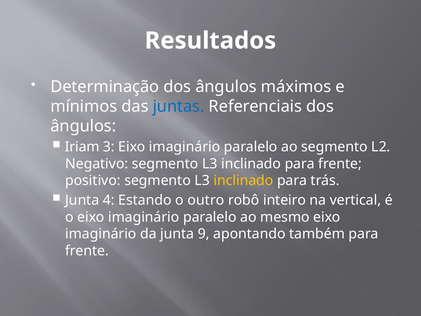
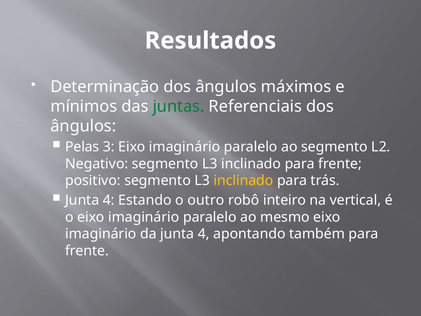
juntas colour: blue -> green (179, 106)
Iriam: Iriam -> Pelas (82, 147)
da junta 9: 9 -> 4 (204, 234)
